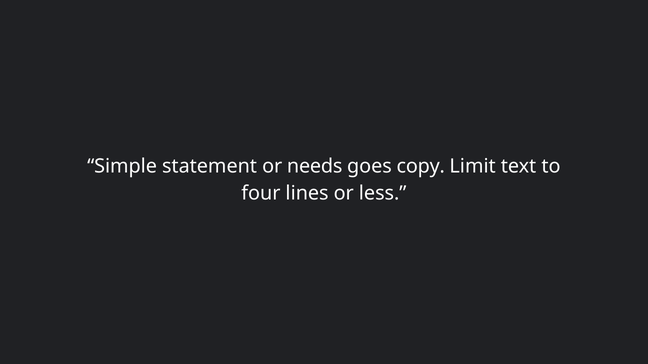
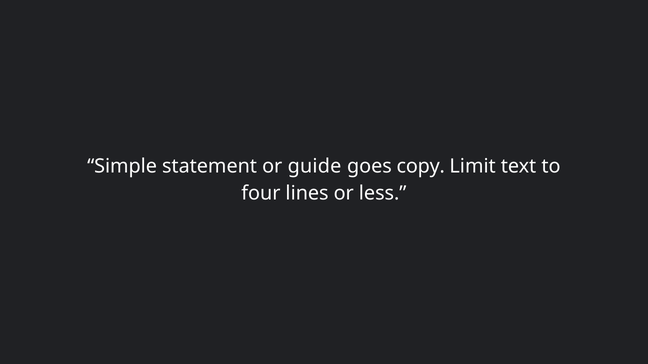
needs: needs -> guide (314, 166)
